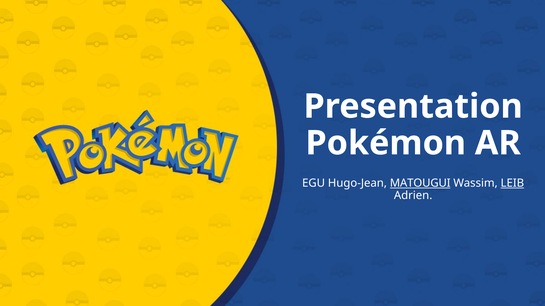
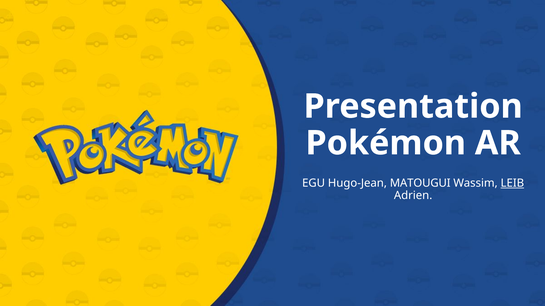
MATOUGUI underline: present -> none (420, 183)
